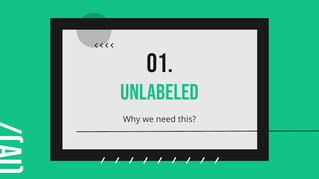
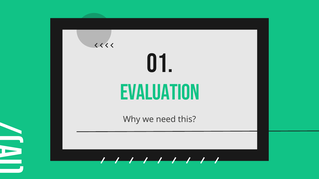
UNLABELED: UNLABELED -> EVALUATION (160, 93)
